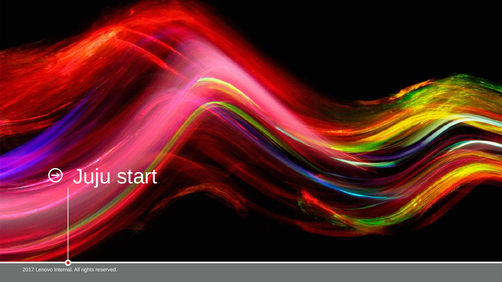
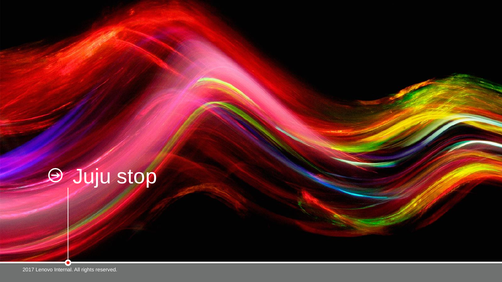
start: start -> stop (137, 177)
